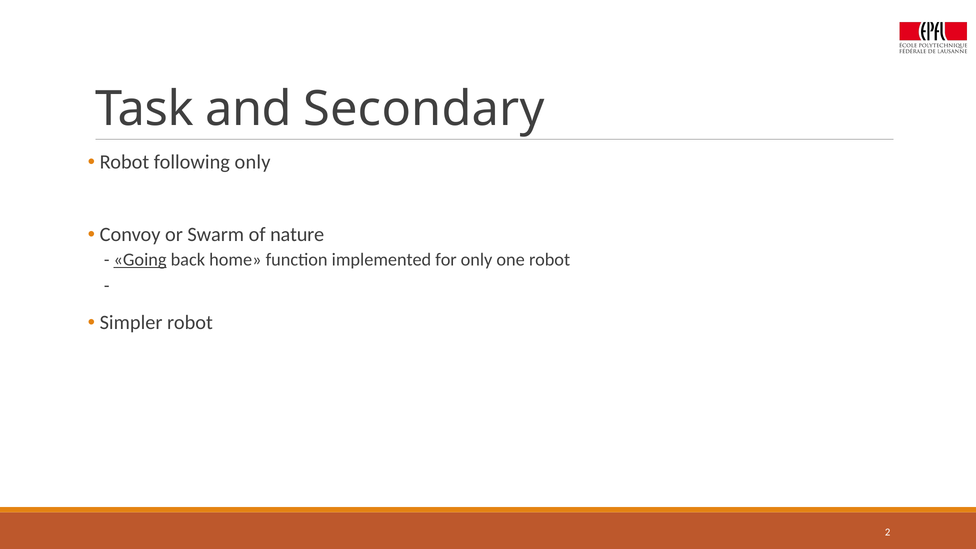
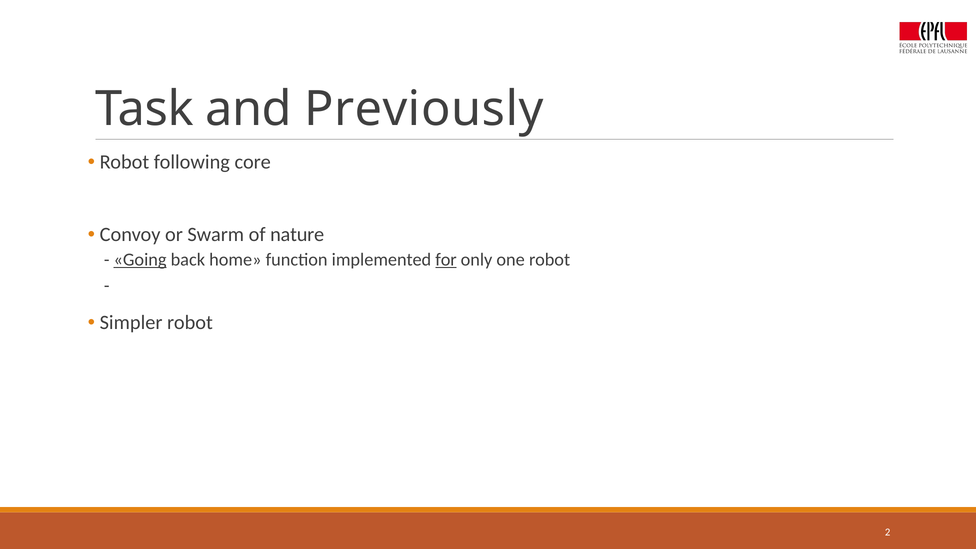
Secondary: Secondary -> Previously (424, 109)
following only: only -> core (253, 162)
for underline: none -> present (446, 260)
